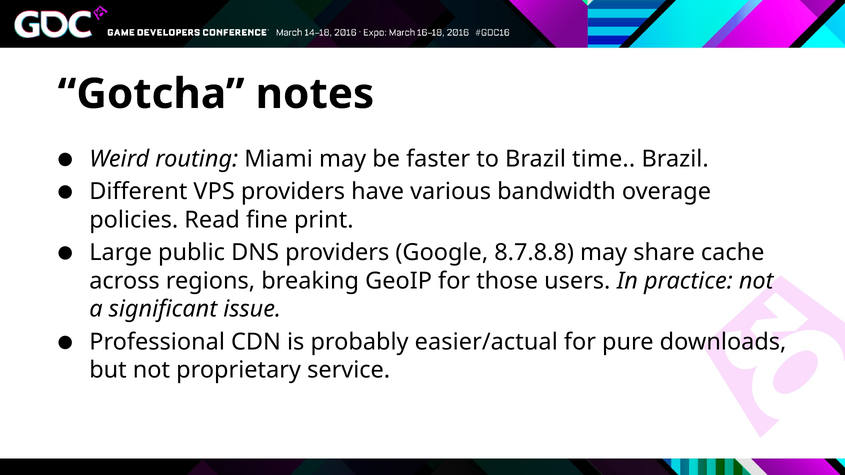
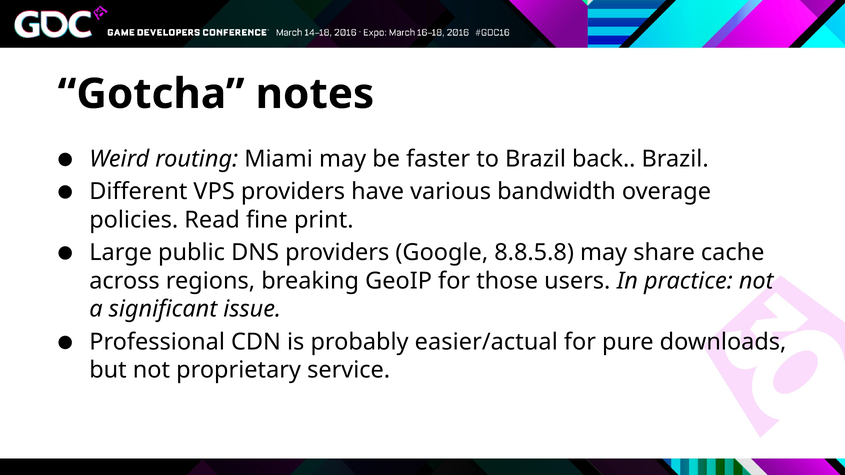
time: time -> back (604, 159)
8.7.8.8: 8.7.8.8 -> 8.8.5.8 (534, 253)
